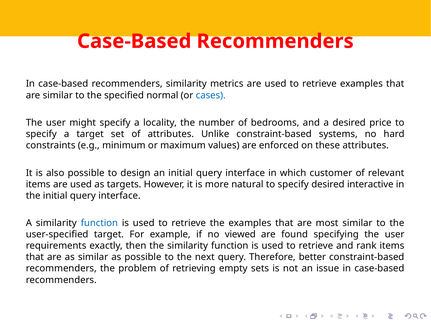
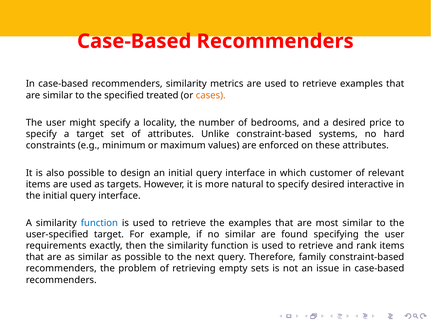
normal: normal -> treated (162, 95)
cases colour: blue -> orange (211, 95)
no viewed: viewed -> similar (240, 235)
better: better -> family (312, 258)
